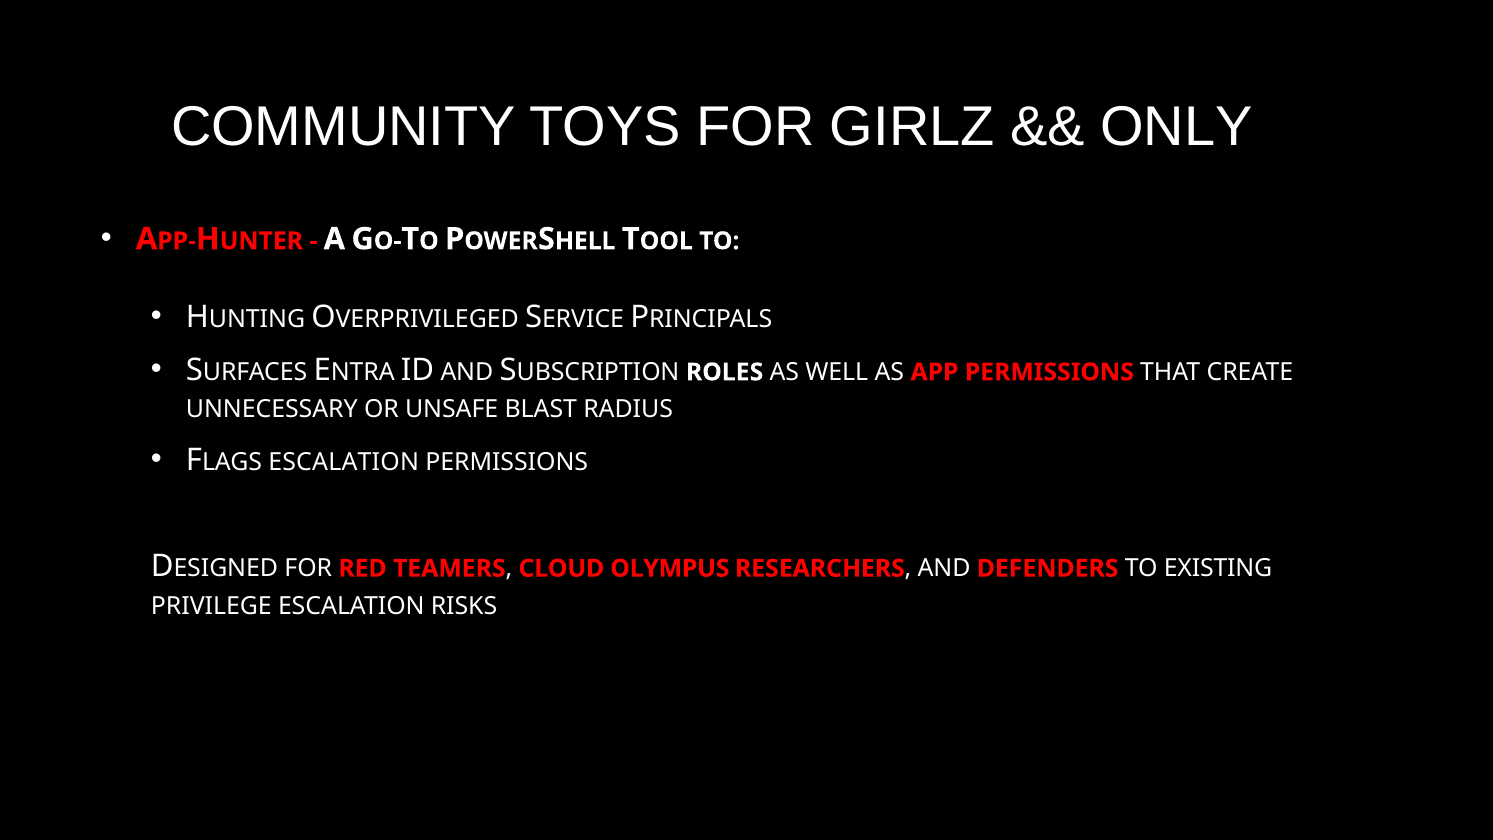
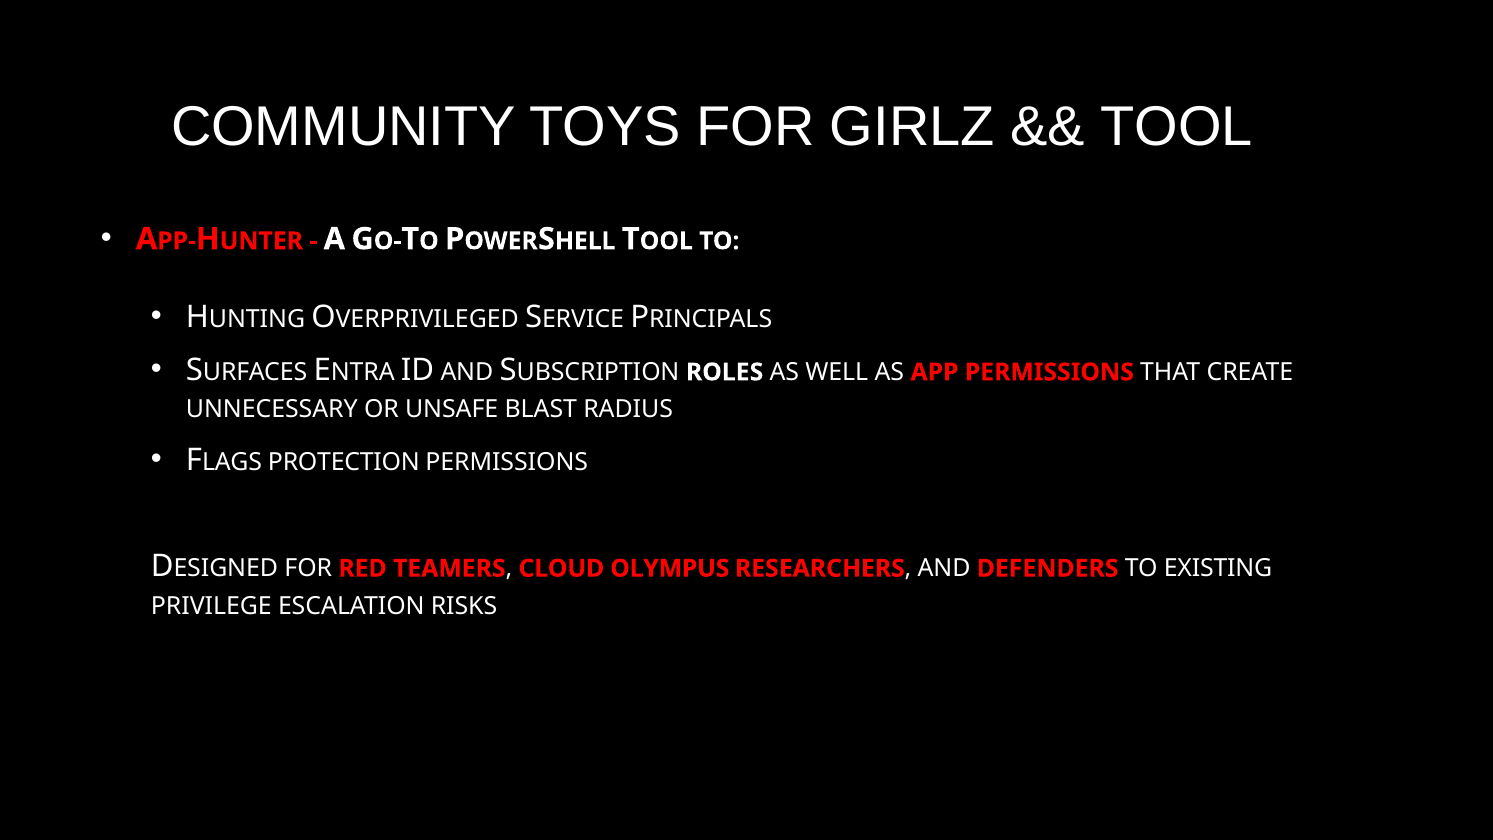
ONLY: ONLY -> TOOL (1176, 127)
ESCALATION: ESCALATION -> PROTECTION (344, 462)
